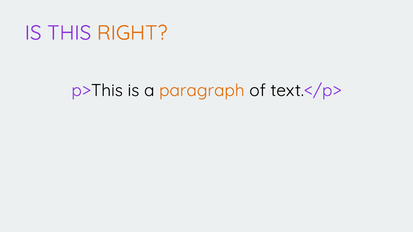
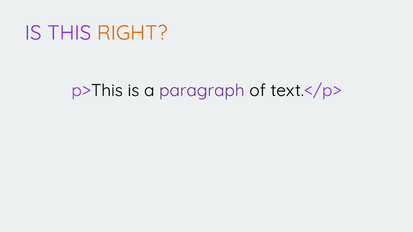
paragraph colour: orange -> purple (202, 91)
